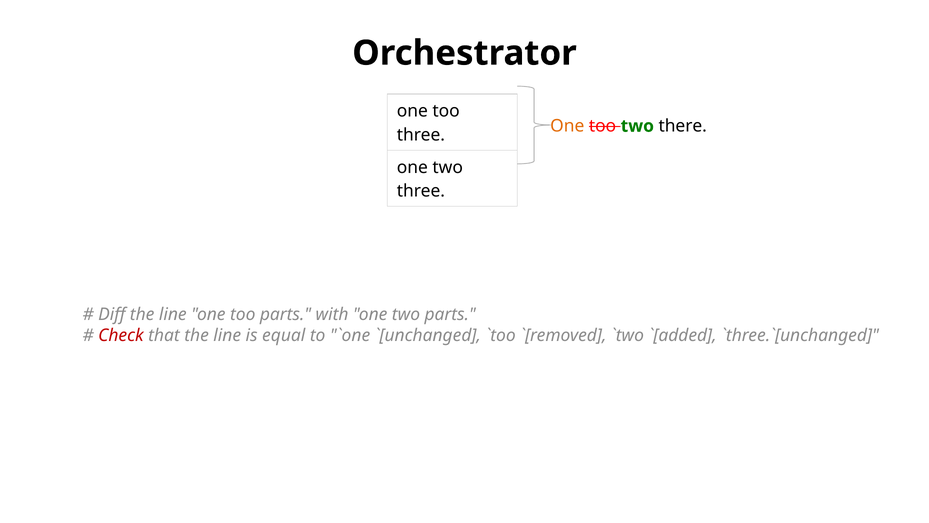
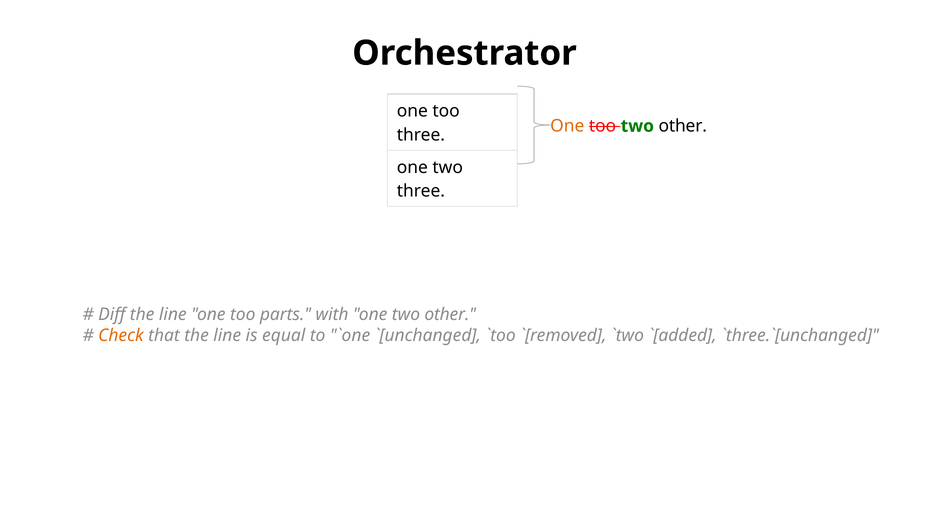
too two there: there -> other (683, 126)
one two parts: parts -> other (450, 314)
Check colour: red -> orange (121, 335)
